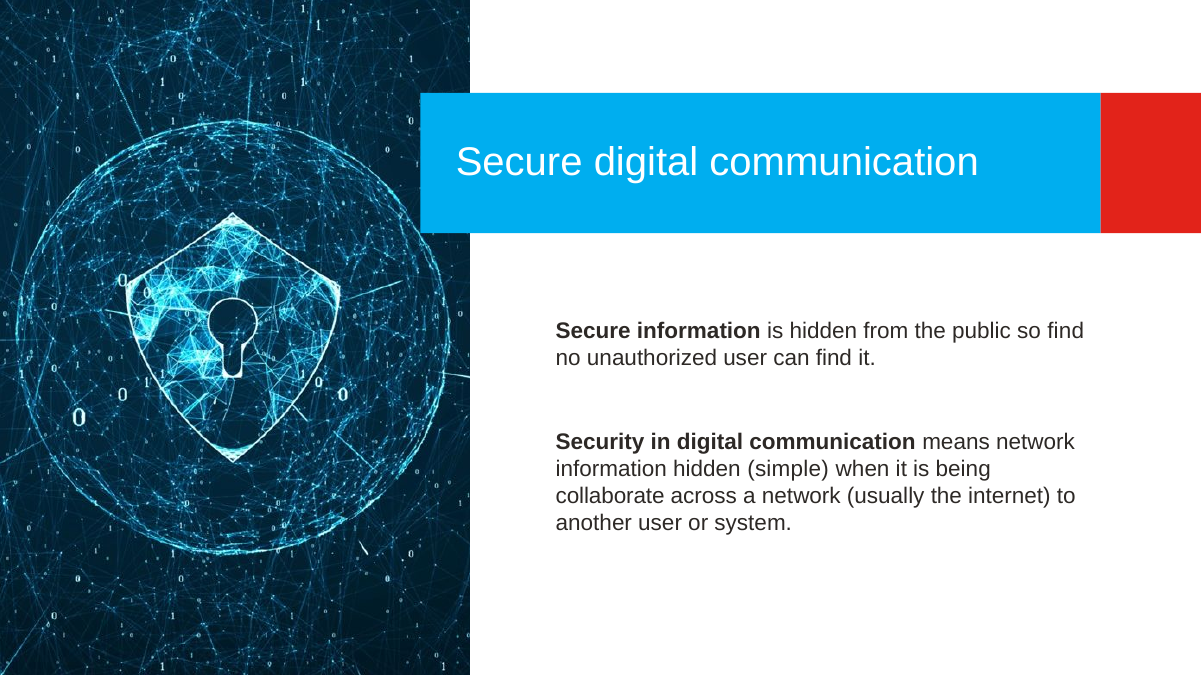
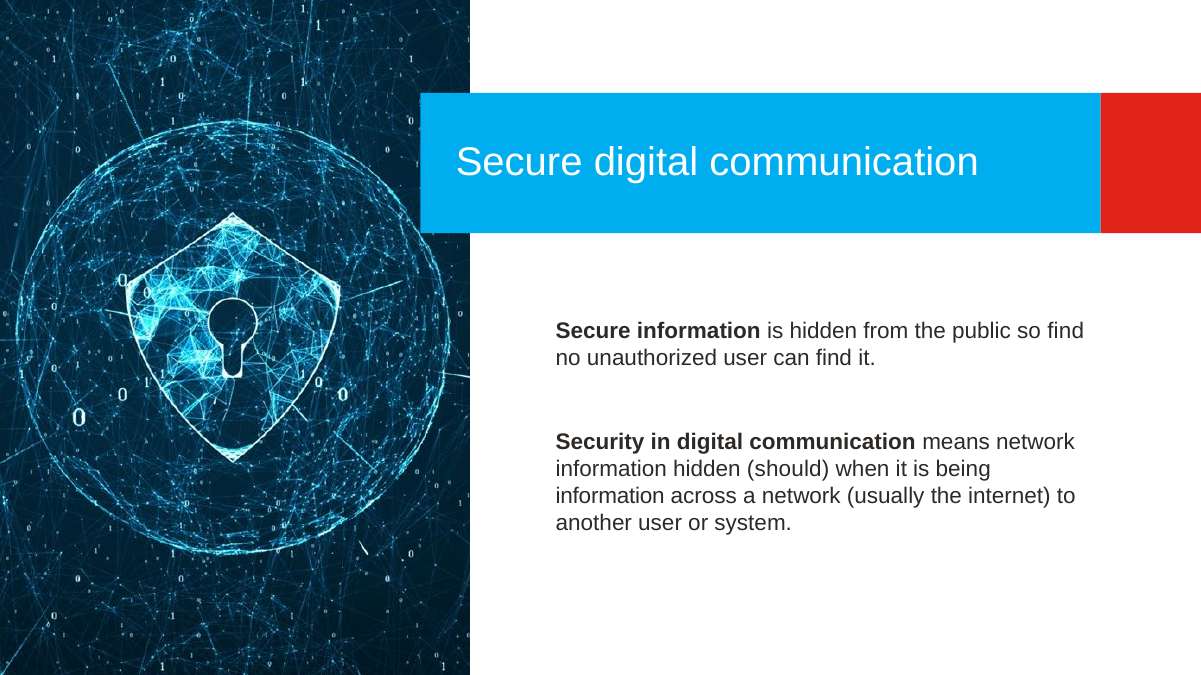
simple: simple -> should (788, 469)
collaborate: collaborate -> information (610, 496)
